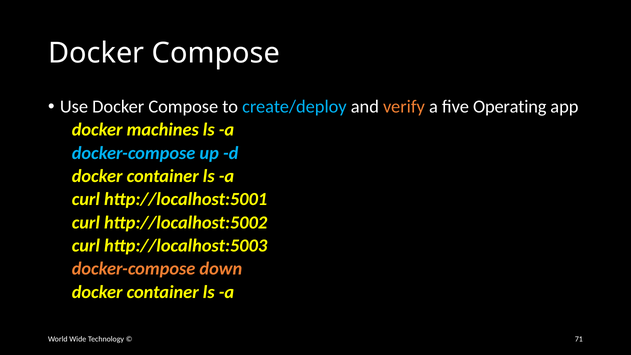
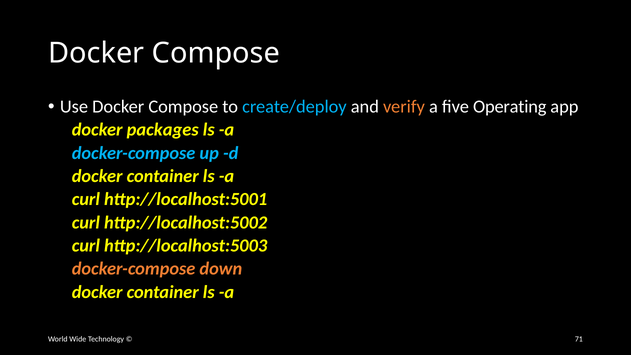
machines: machines -> packages (163, 130)
